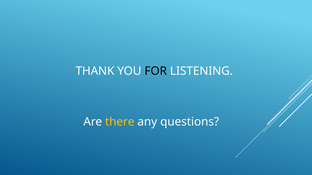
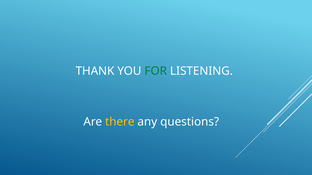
FOR colour: black -> green (156, 71)
